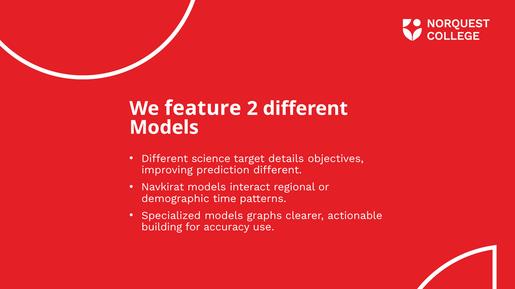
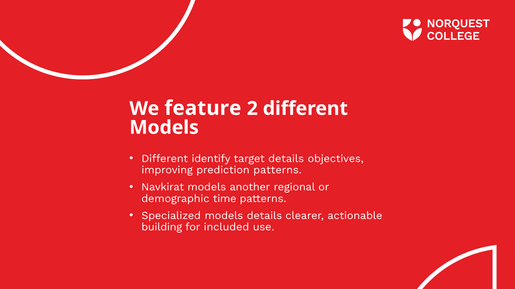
science: science -> identify (211, 159)
prediction different: different -> patterns (277, 171)
interact: interact -> another (250, 187)
models graphs: graphs -> details (264, 216)
accuracy: accuracy -> included (226, 228)
